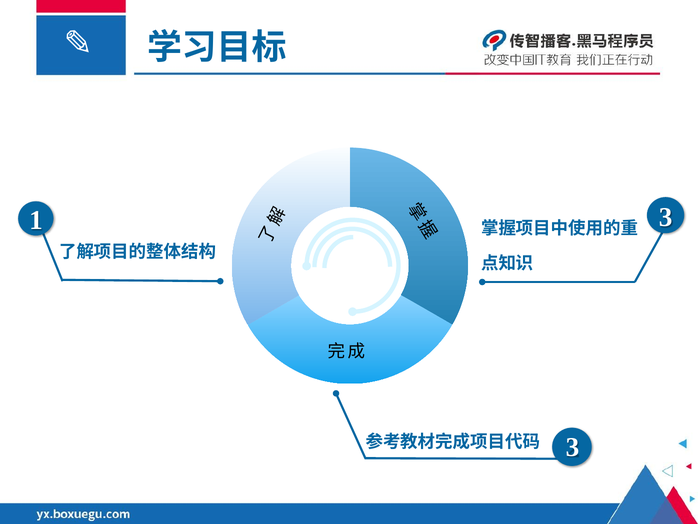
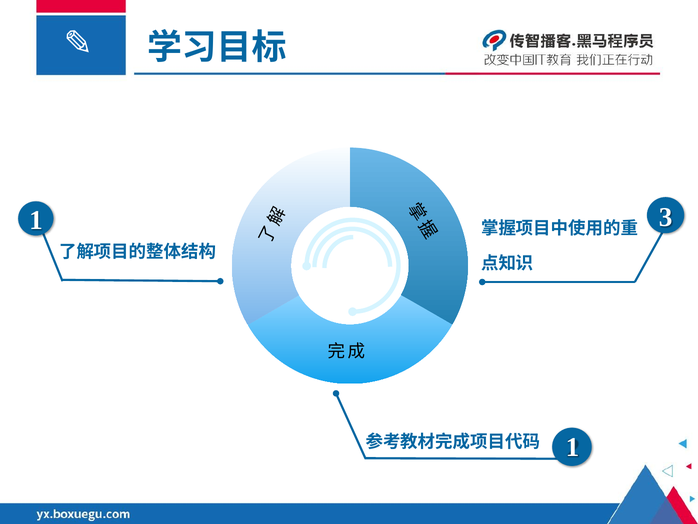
3: 3 -> 1 (572, 447)
